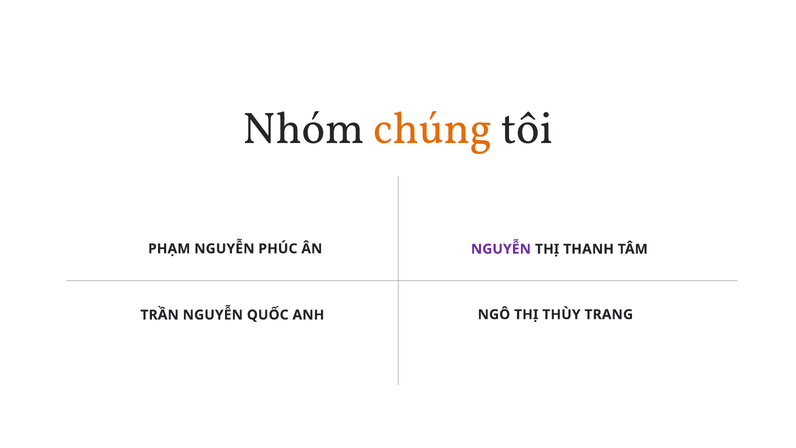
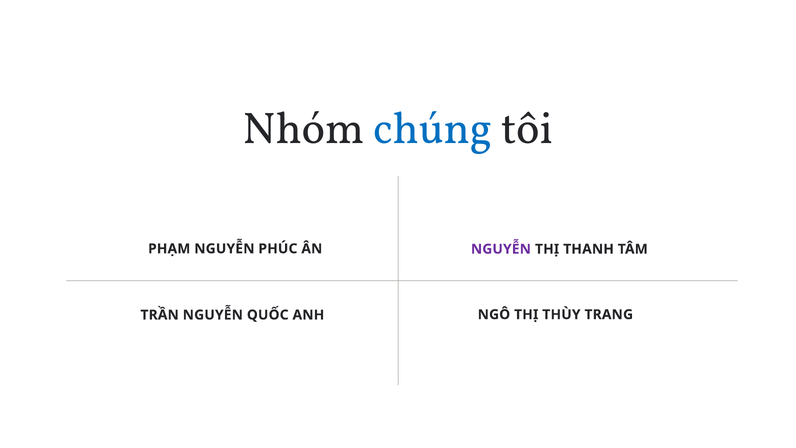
chúng colour: orange -> blue (433, 129)
